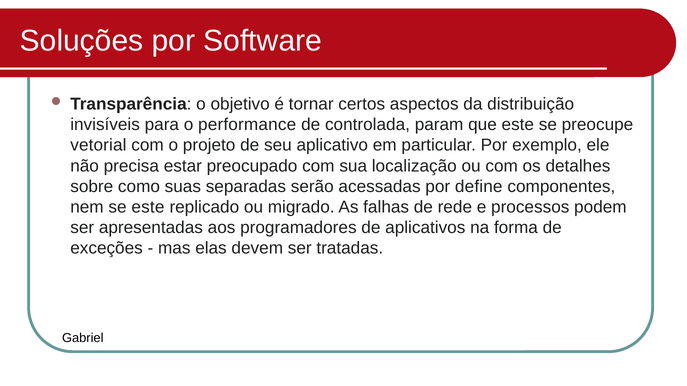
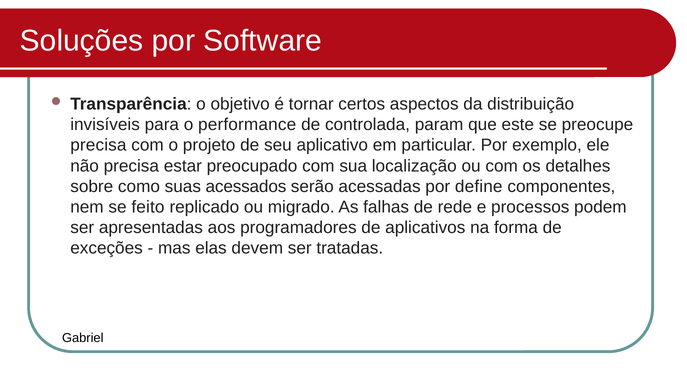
vetorial: vetorial -> precisa (98, 145)
separadas: separadas -> acessados (246, 187)
se este: este -> feito (148, 207)
